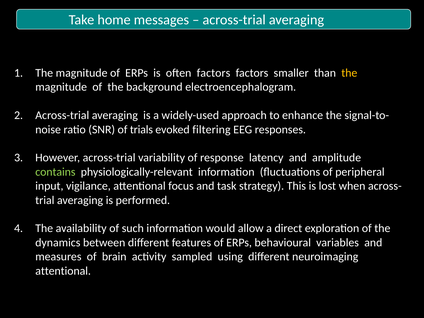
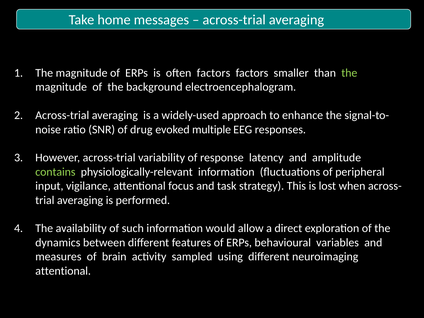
the colour: yellow -> light green (349, 73)
trials: trials -> drug (141, 129)
filtering: filtering -> multiple (212, 129)
